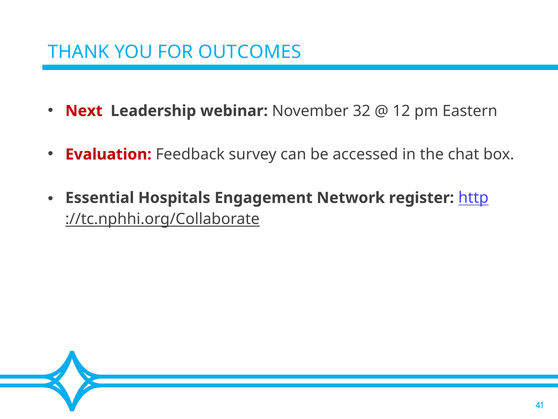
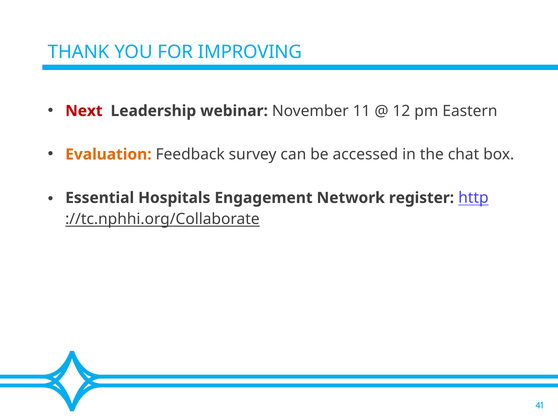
OUTCOMES: OUTCOMES -> IMPROVING (250, 52)
32: 32 -> 11 (362, 111)
Evaluation colour: red -> orange (108, 154)
